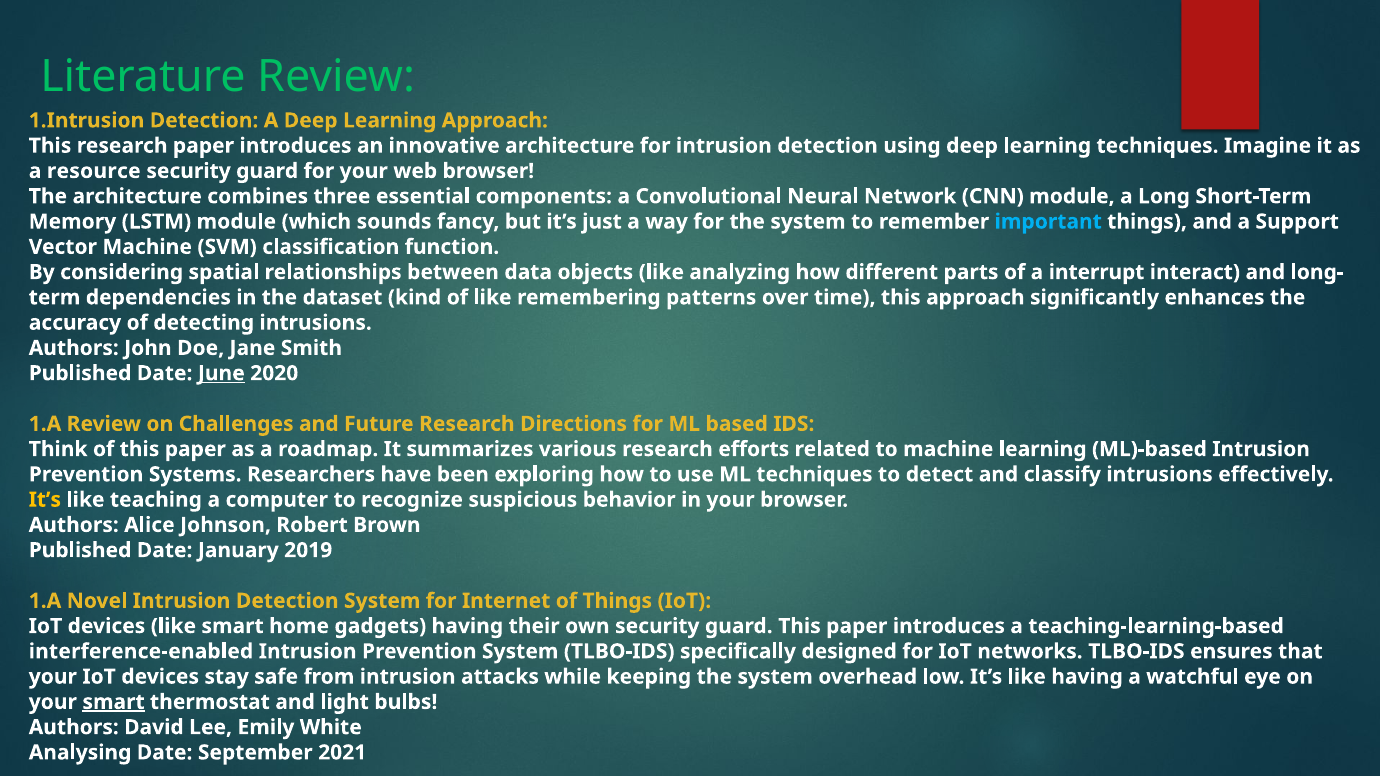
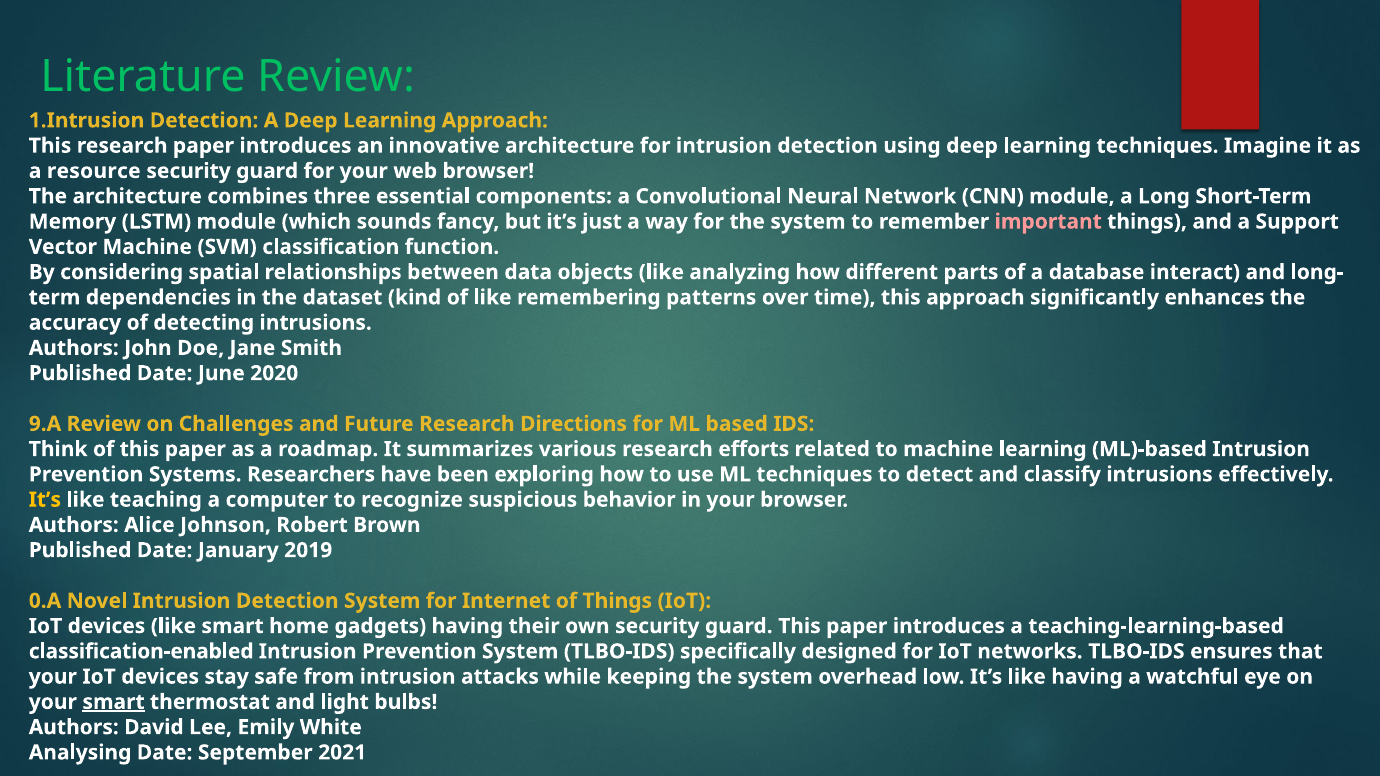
important colour: light blue -> pink (1048, 222)
interrupt: interrupt -> database (1097, 272)
June underline: present -> none (221, 373)
1.A: 1.A -> 9.A (45, 424)
1.A: 1.A -> 0.A (45, 601)
interference-enabled: interference-enabled -> classification-enabled (141, 652)
